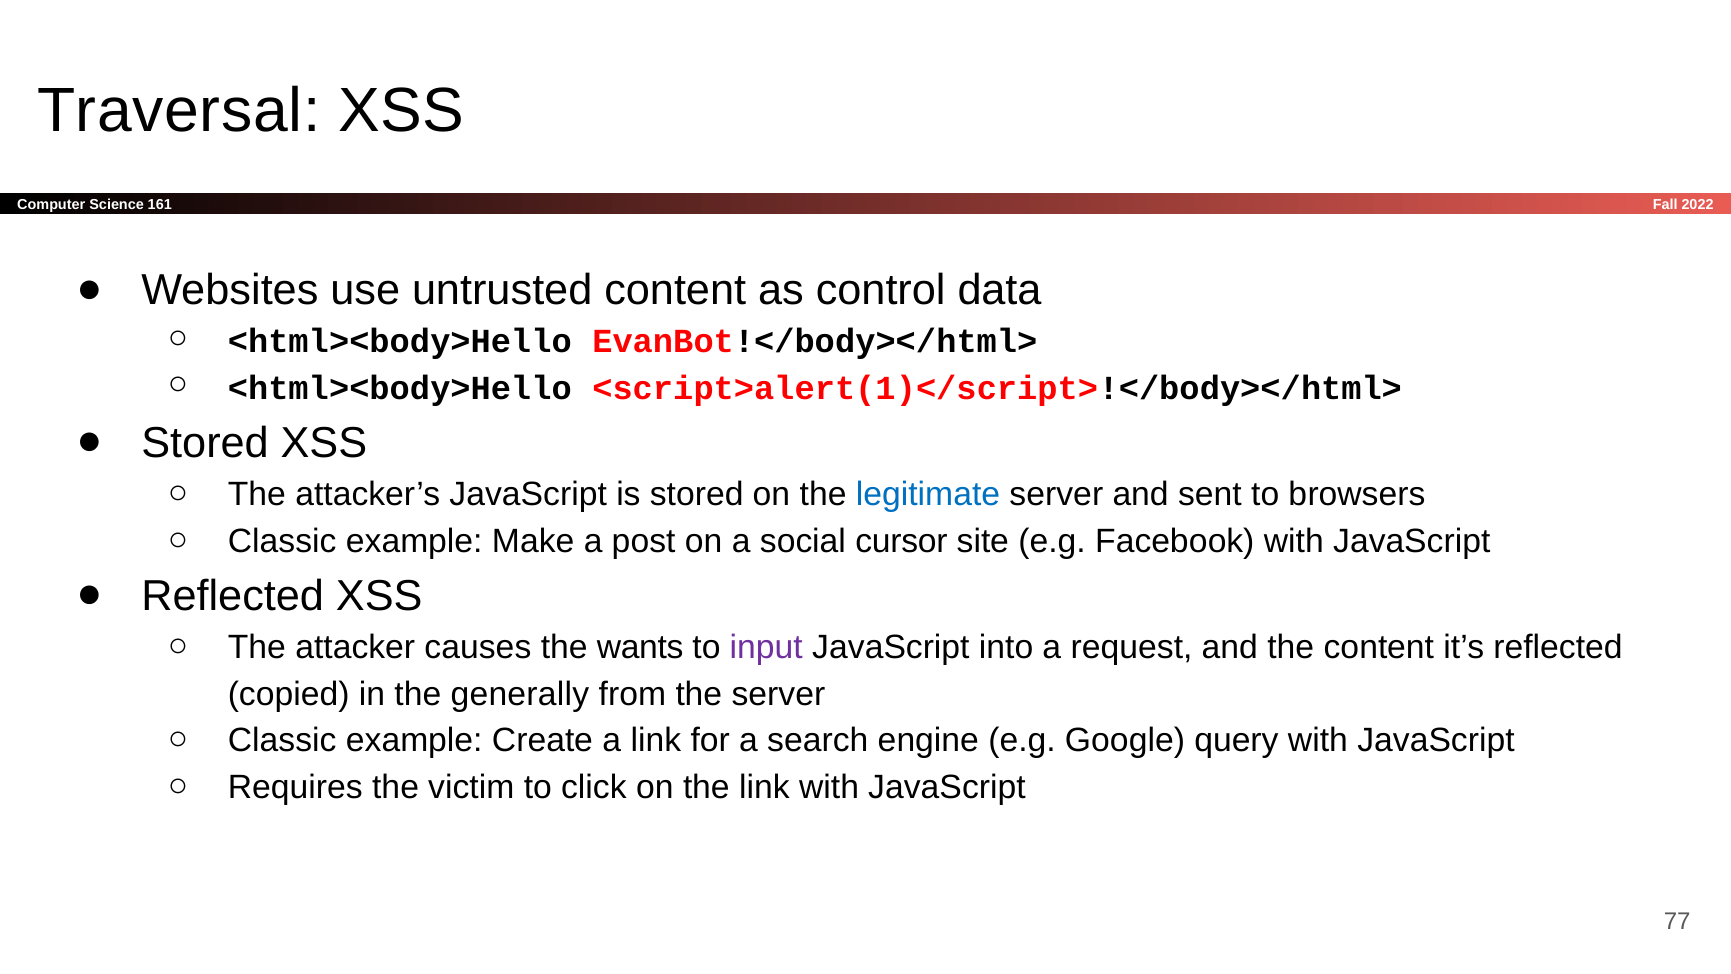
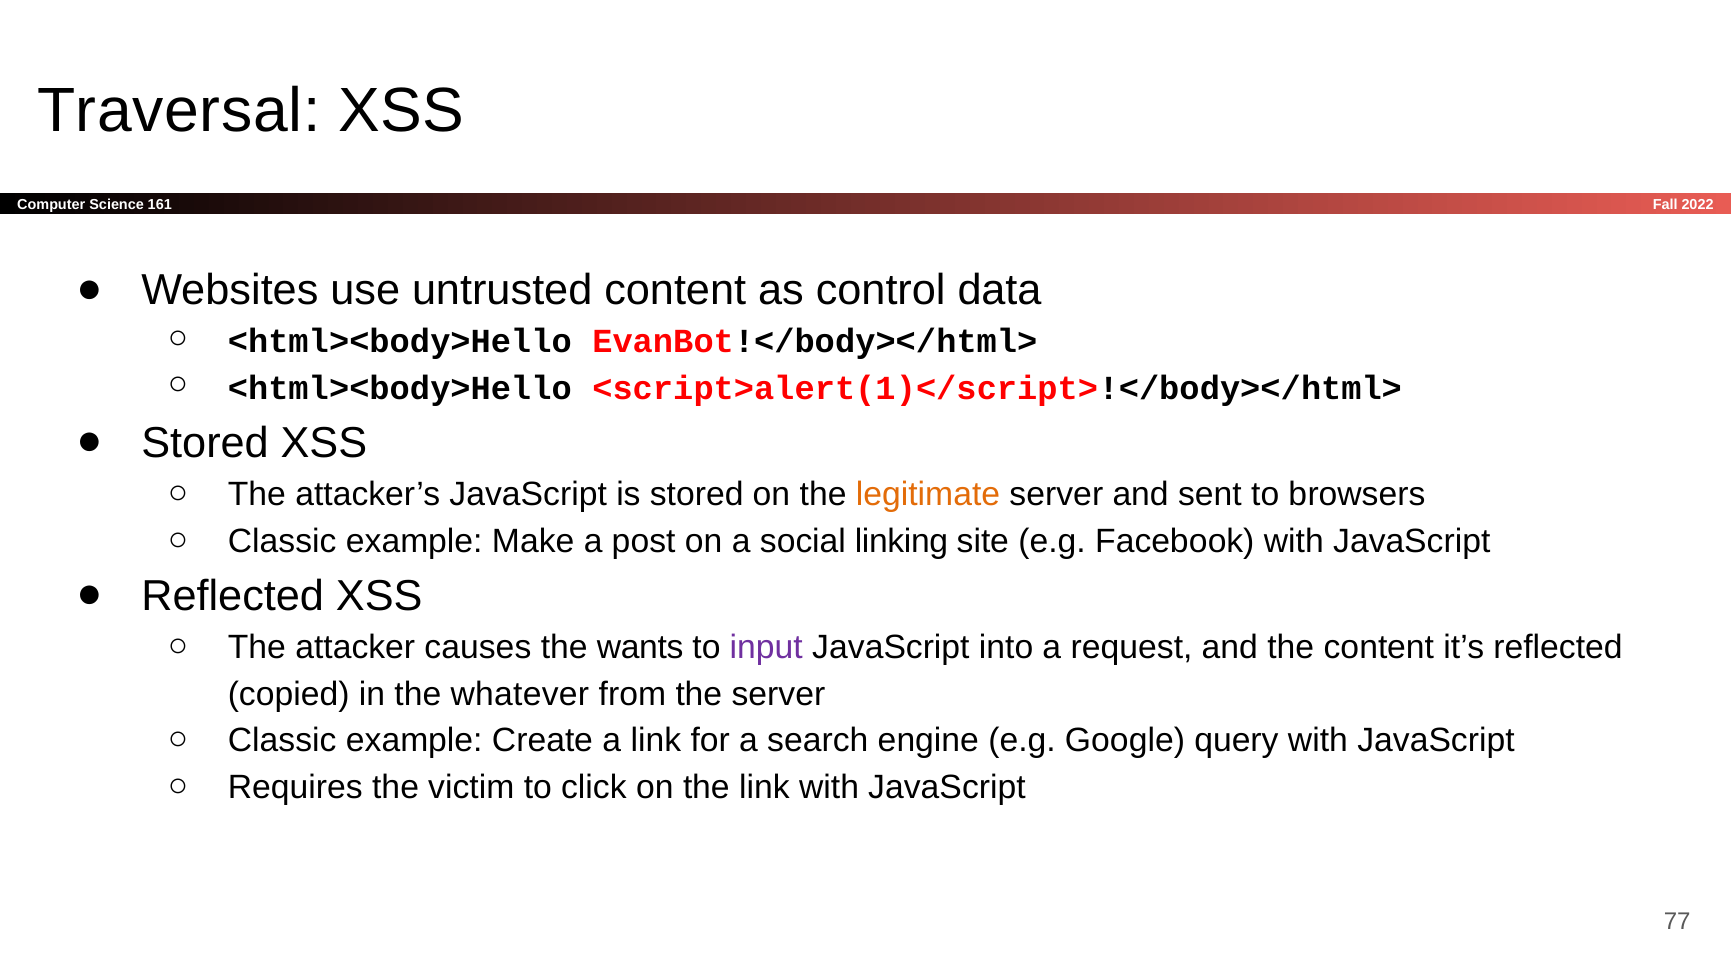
legitimate colour: blue -> orange (928, 494)
cursor: cursor -> linking (902, 541)
generally: generally -> whatever (520, 694)
